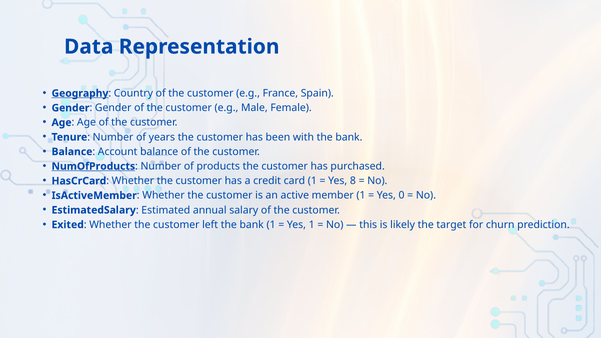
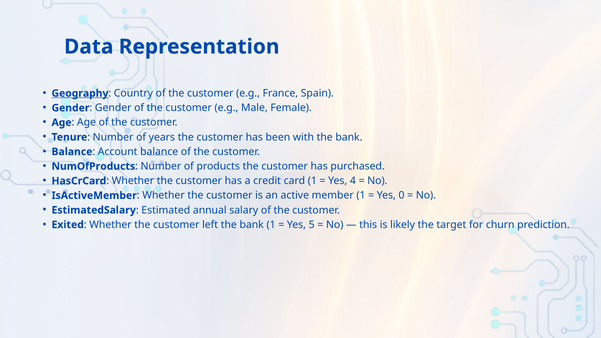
NumOfProducts underline: present -> none (93, 166)
8: 8 -> 4 (353, 181)
Yes 1: 1 -> 5 (312, 225)
